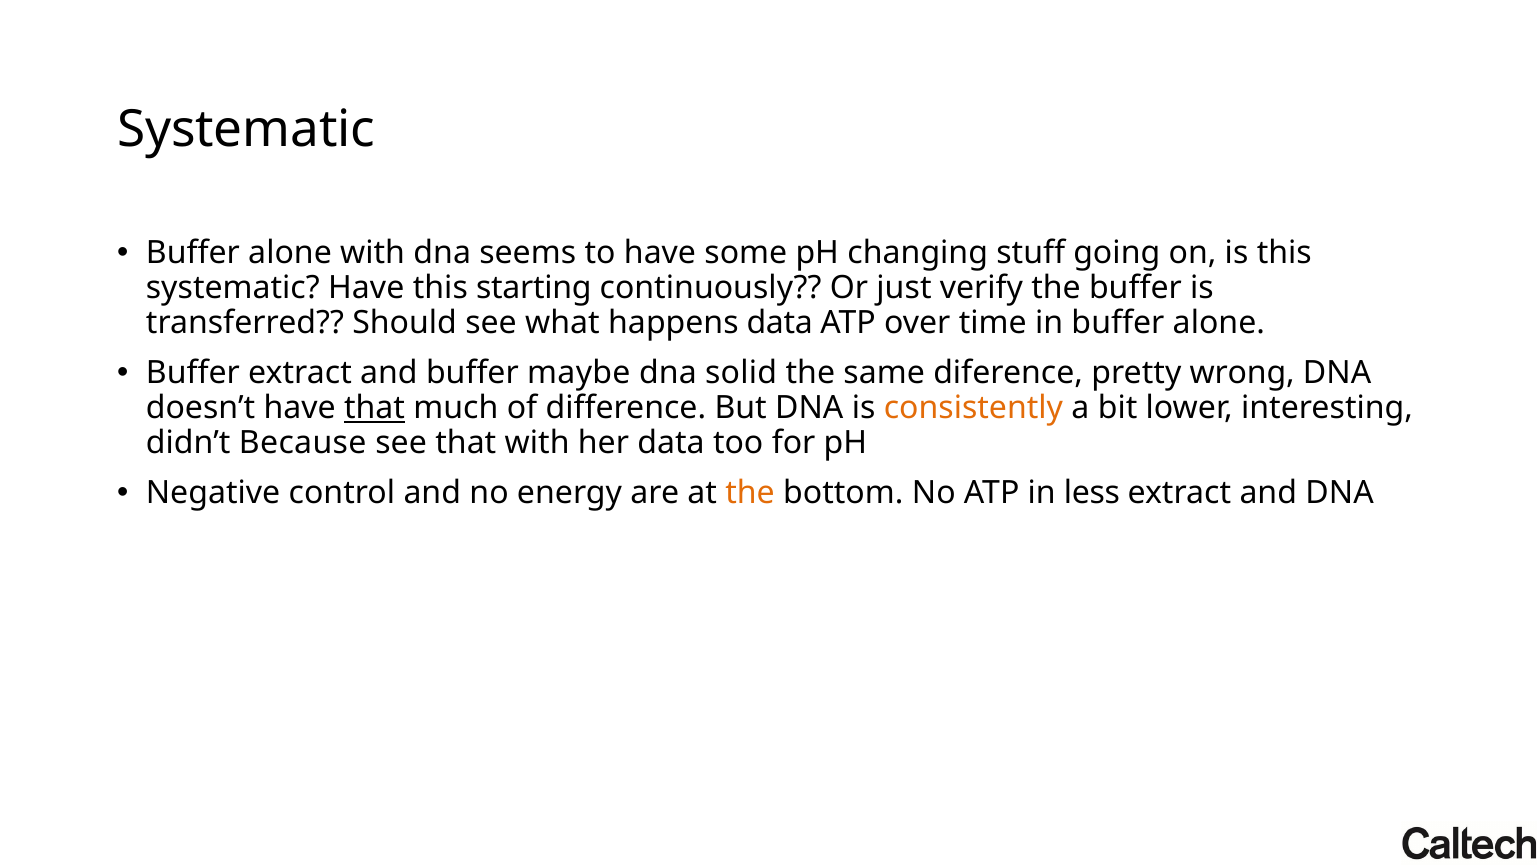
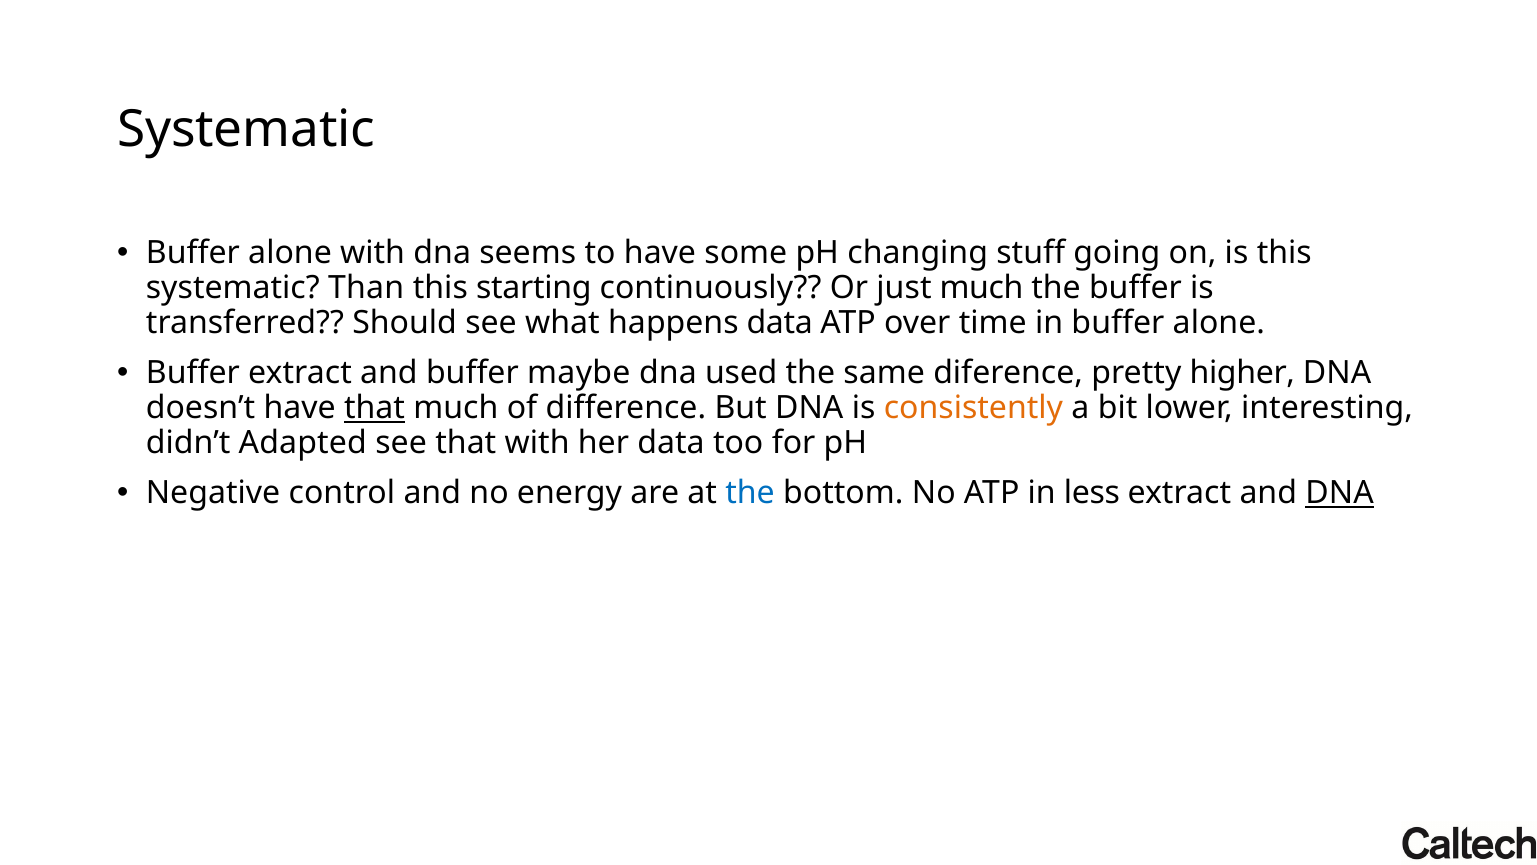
systematic Have: Have -> Than (366, 288)
just verify: verify -> much (982, 288)
solid: solid -> used (741, 373)
wrong: wrong -> higher (1242, 373)
Because: Because -> Adapted (303, 442)
the colour: orange -> blue (750, 493)
DNA underline: none -> present (1340, 493)
